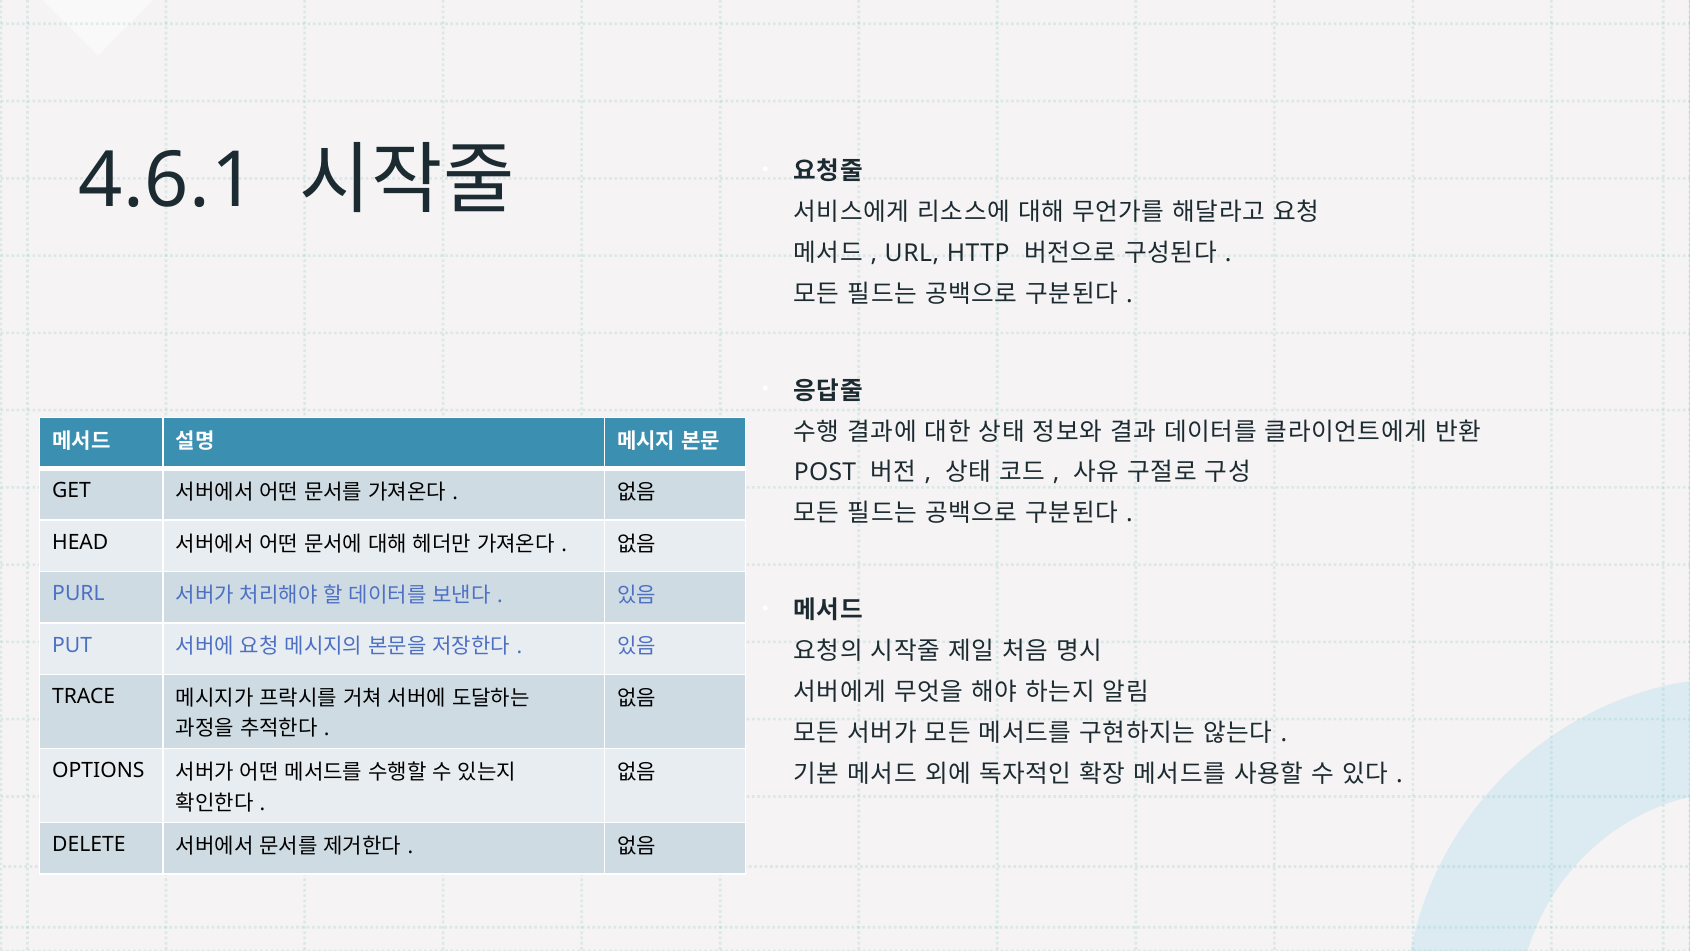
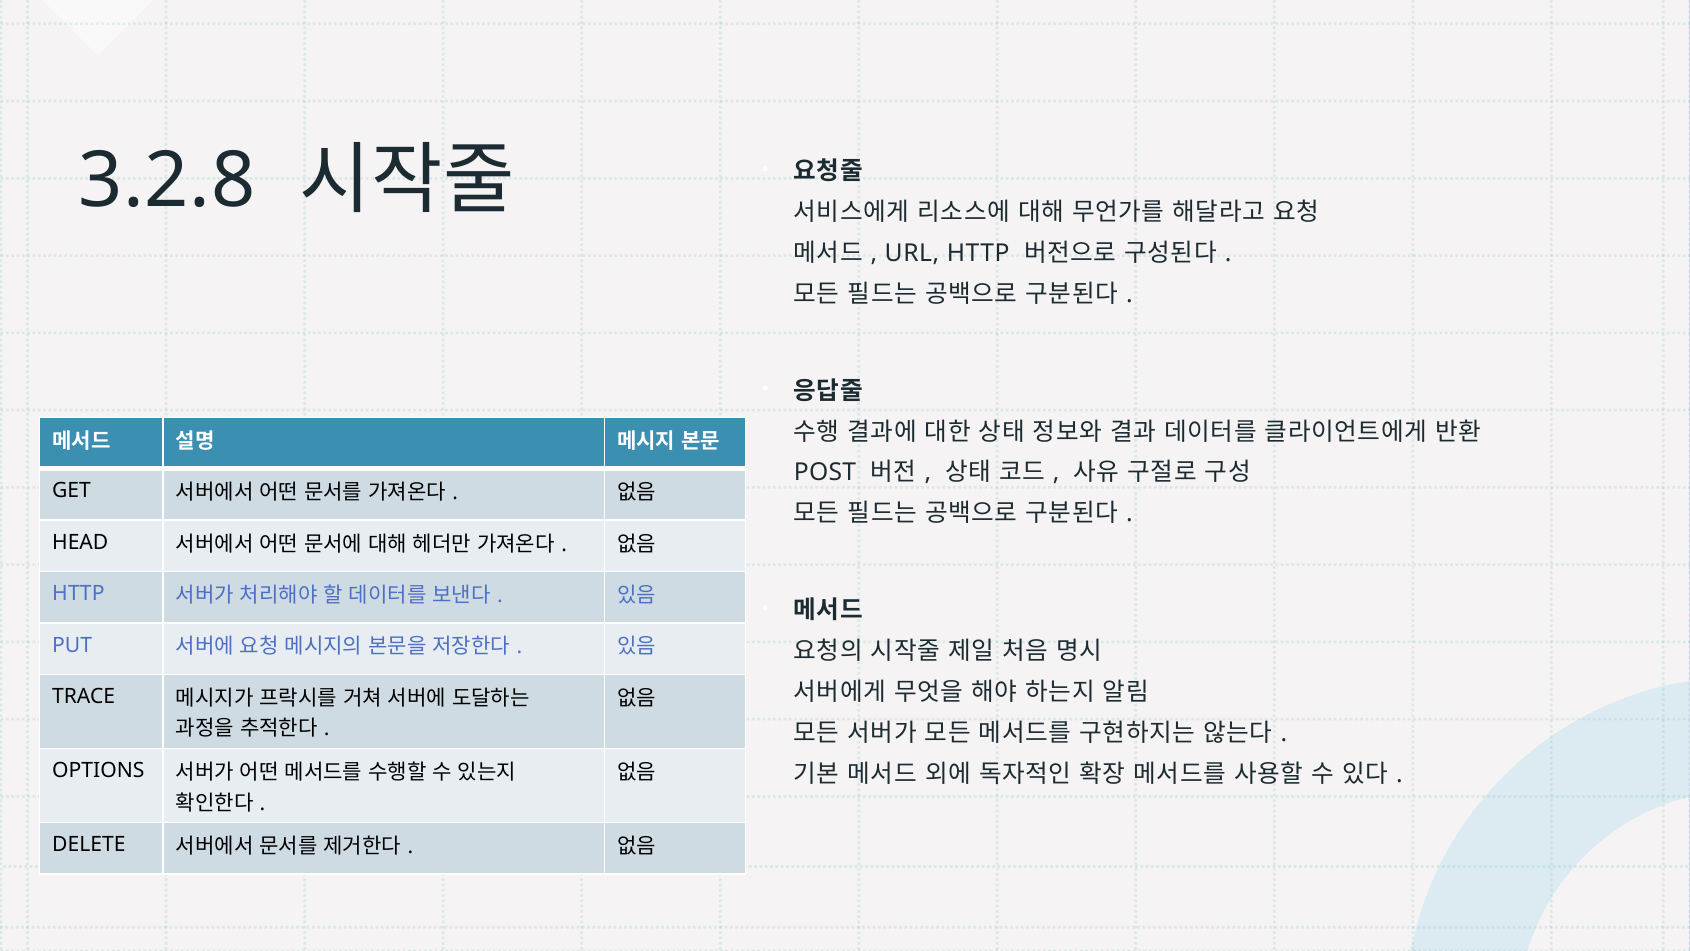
4.6.1: 4.6.1 -> 3.2.8 (167, 181)
PURL: PURL -> HTTP (78, 593)
